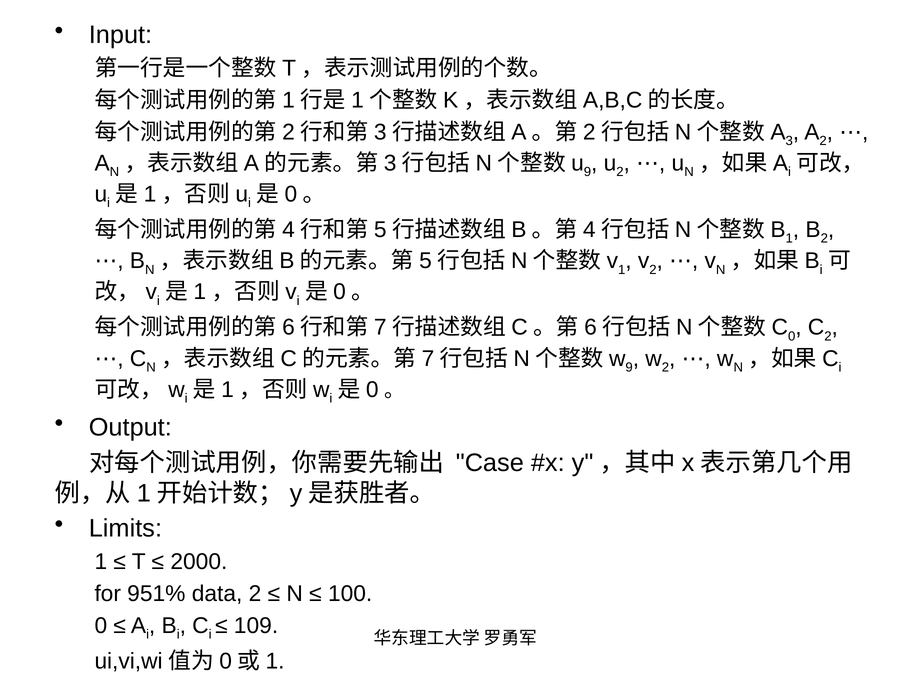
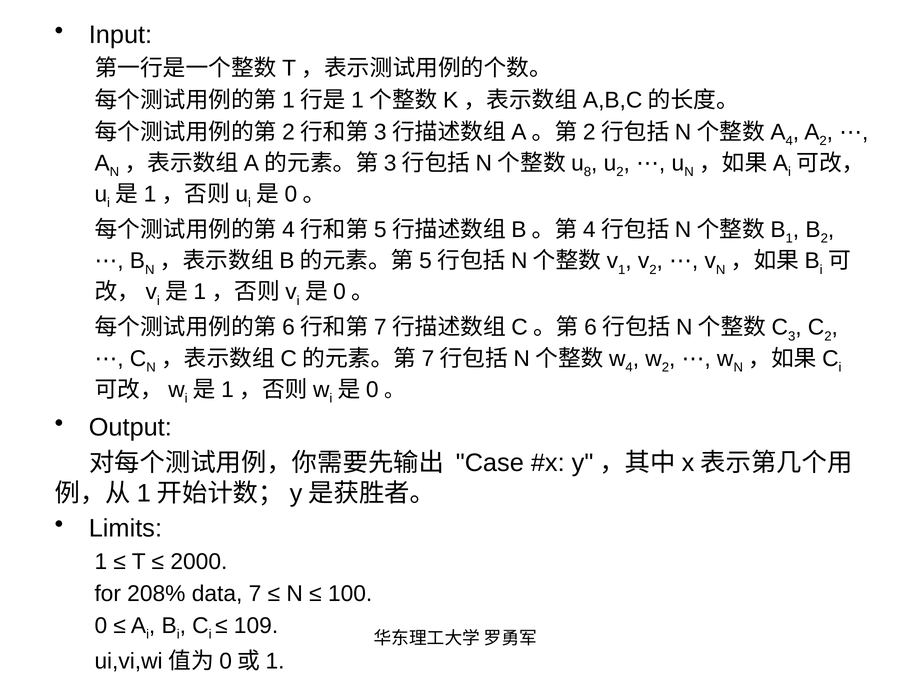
3: 3 -> 4 (789, 141)
9: 9 -> 8 (588, 172)
0: 0 -> 3 (792, 336)
9: 9 -> 4 (629, 367)
951%: 951% -> 208% (156, 594)
data 2: 2 -> 7 (255, 594)
